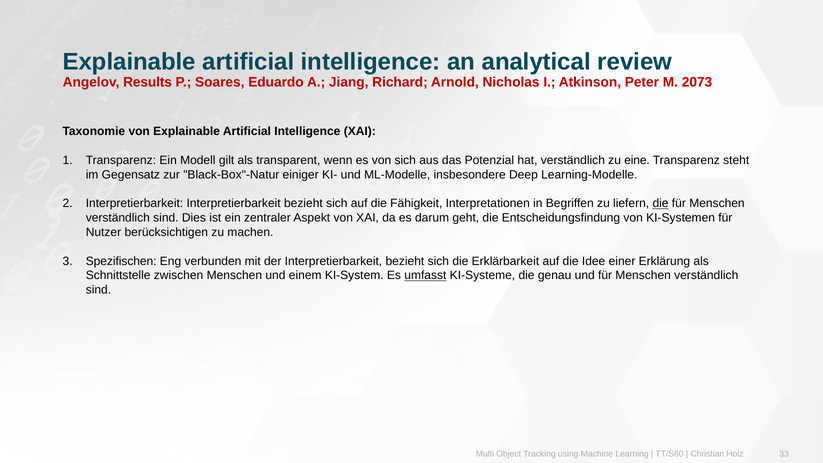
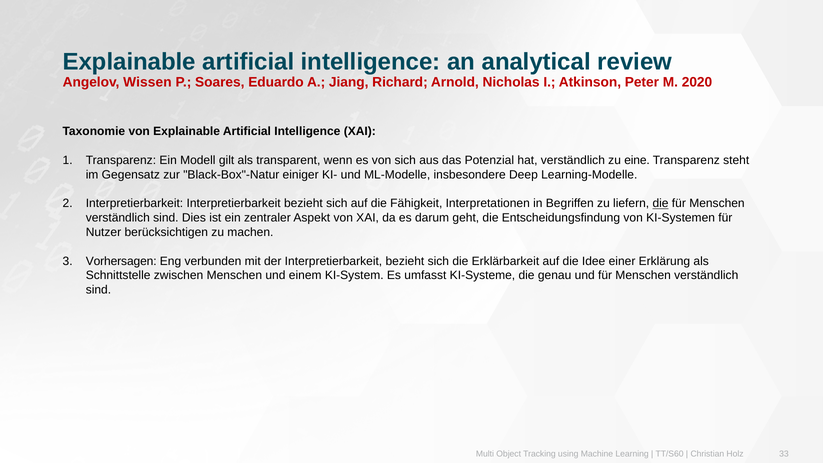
Results: Results -> Wissen (147, 82)
2073: 2073 -> 2020 (697, 82)
Spezifischen: Spezifischen -> Vorhersagen (121, 261)
umfasst underline: present -> none (425, 275)
